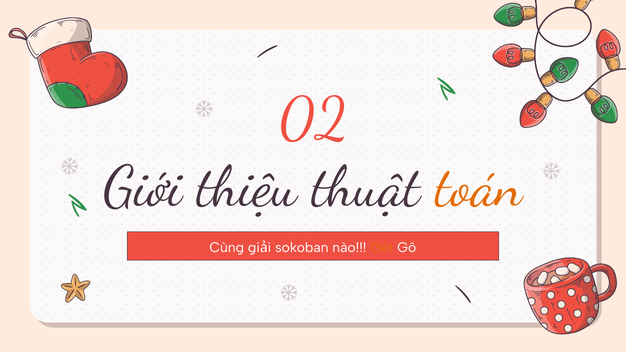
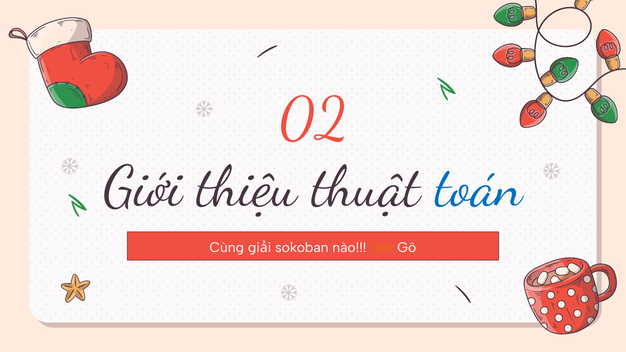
toán colour: orange -> blue (479, 186)
